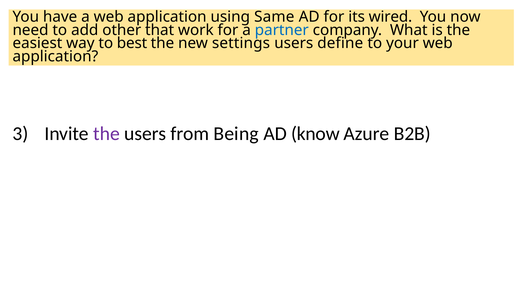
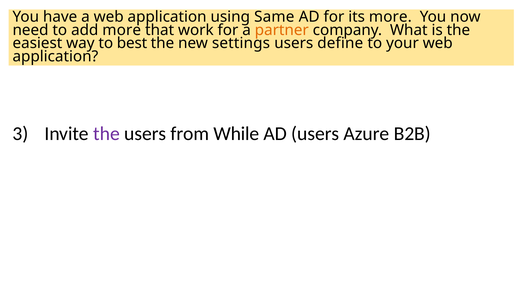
its wired: wired -> more (390, 17)
add other: other -> more (122, 30)
partner colour: blue -> orange (282, 30)
Being: Being -> While (236, 134)
AD know: know -> users (315, 134)
